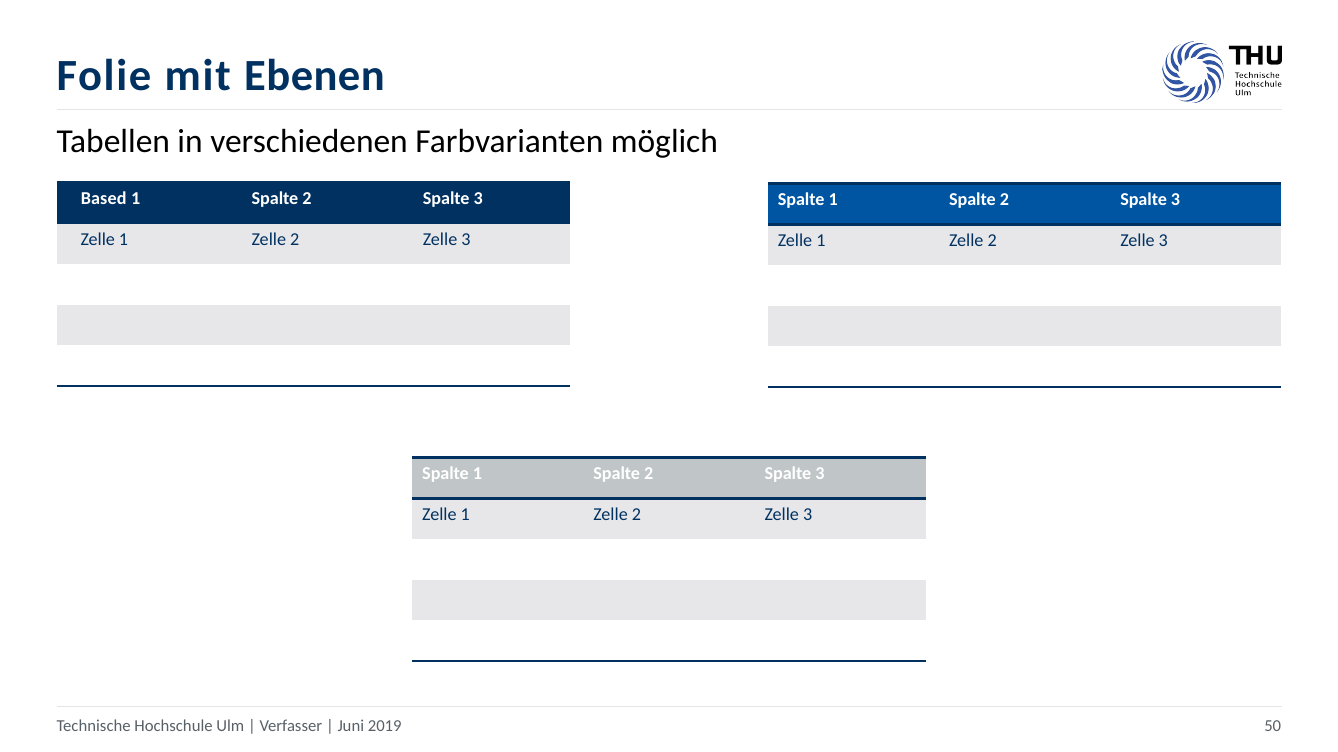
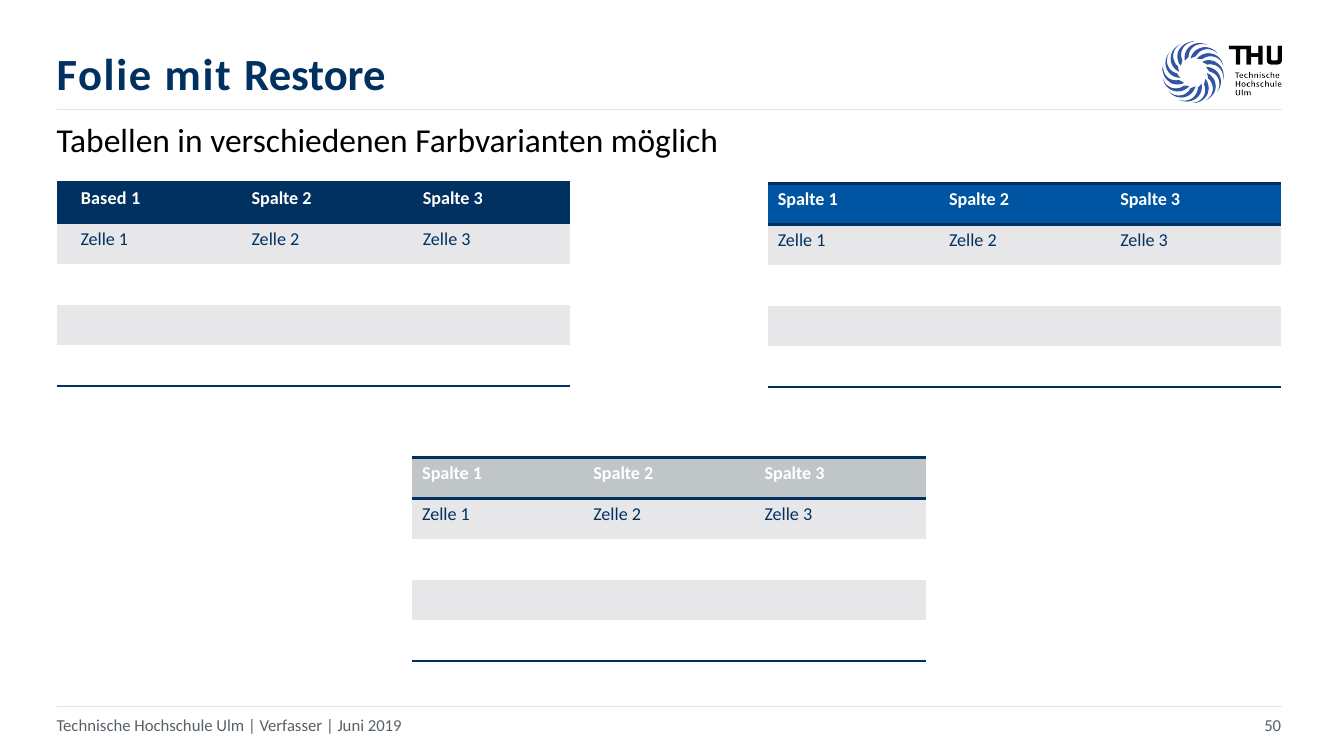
Ebenen: Ebenen -> Restore (315, 75)
